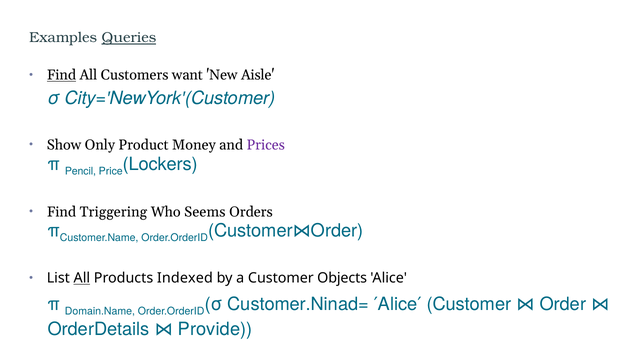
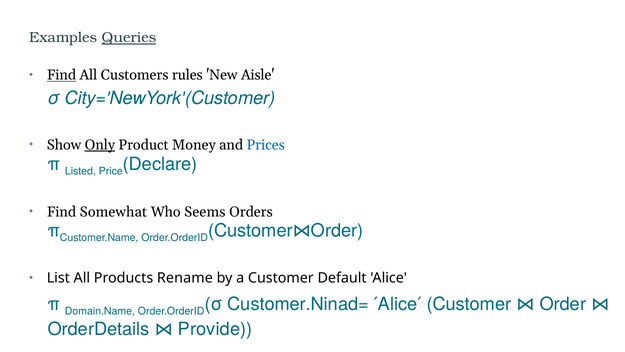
want: want -> rules (187, 75)
Only underline: none -> present (100, 145)
Prices colour: purple -> blue (266, 145)
Pencil: Pencil -> Listed (80, 171)
Lockers: Lockers -> Declare (160, 164)
Triggering: Triggering -> Somewhat (113, 212)
All underline: present -> none (82, 278)
Indexed: Indexed -> Rename (185, 278)
Objects: Objects -> Default (342, 278)
